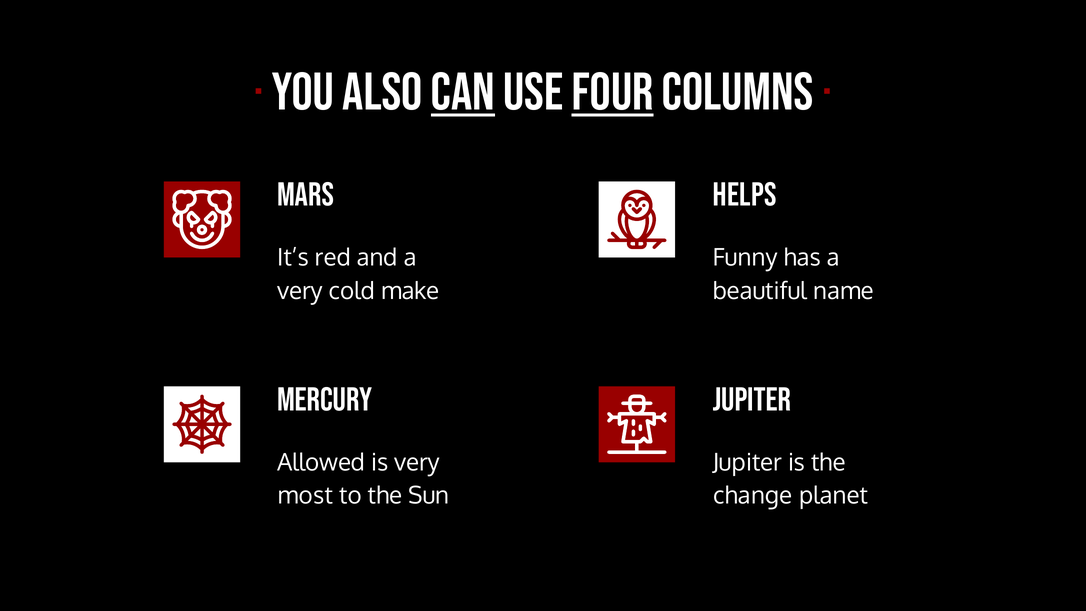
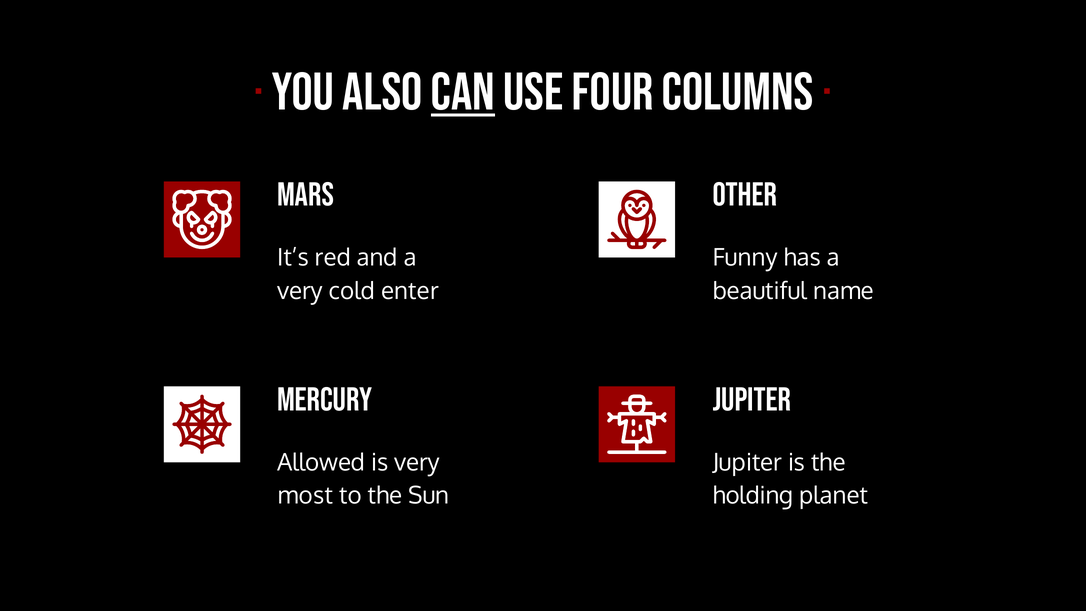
FOUR underline: present -> none (613, 92)
helps: helps -> other (745, 195)
make: make -> enter (410, 291)
change: change -> holding (753, 496)
